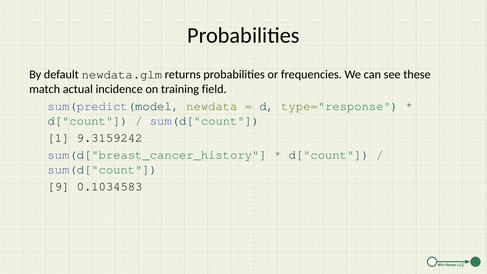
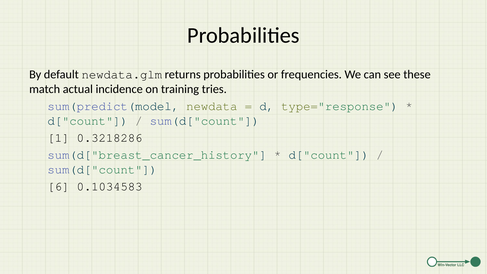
field: field -> tries (214, 89)
9.3159242: 9.3159242 -> 0.3218286 (110, 138)
9: 9 -> 6 (58, 187)
